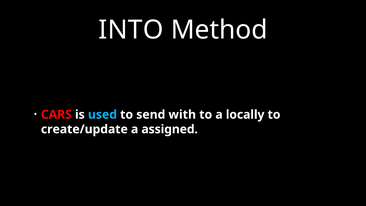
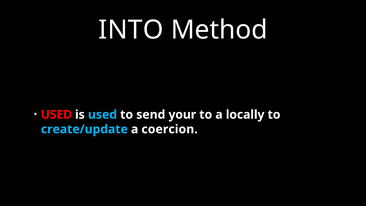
CARS: CARS -> USED (56, 115)
with: with -> your (182, 115)
create/update colour: white -> light blue (84, 129)
assigned: assigned -> coercion (170, 129)
